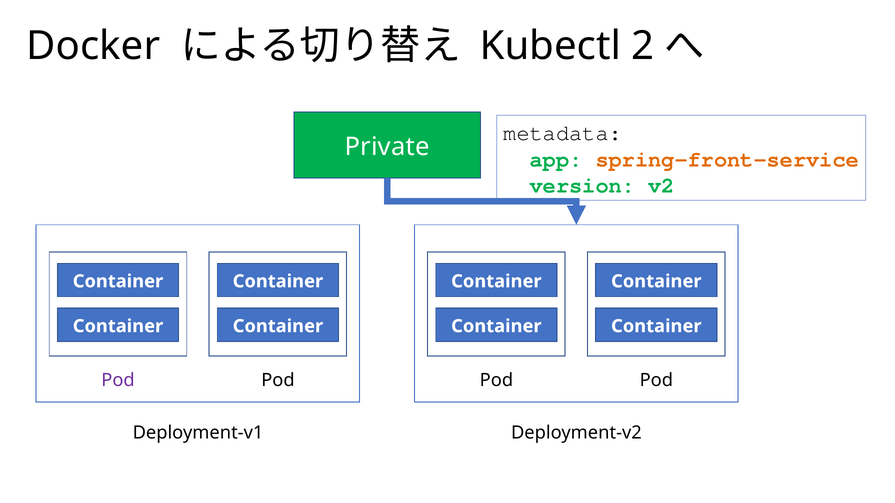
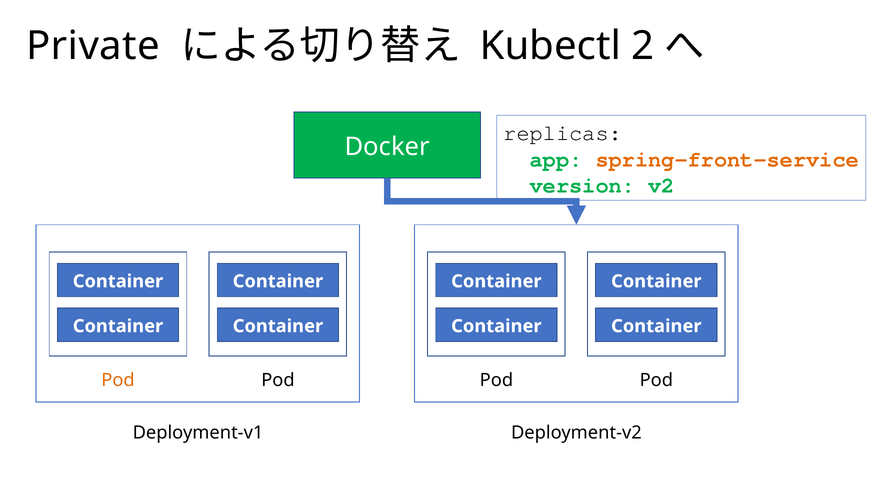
Docker: Docker -> Private (93, 46)
metadata: metadata -> replicas (563, 133)
Private: Private -> Docker (387, 147)
Pod colour: purple -> orange (118, 381)
